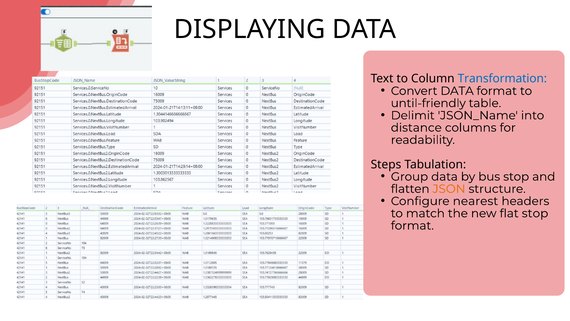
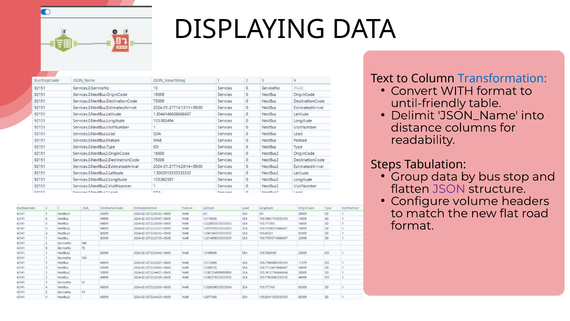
Convert DATA: DATA -> WITH (457, 91)
JSON colour: orange -> purple (449, 189)
nearest: nearest -> volume (475, 201)
flat stop: stop -> road (535, 213)
